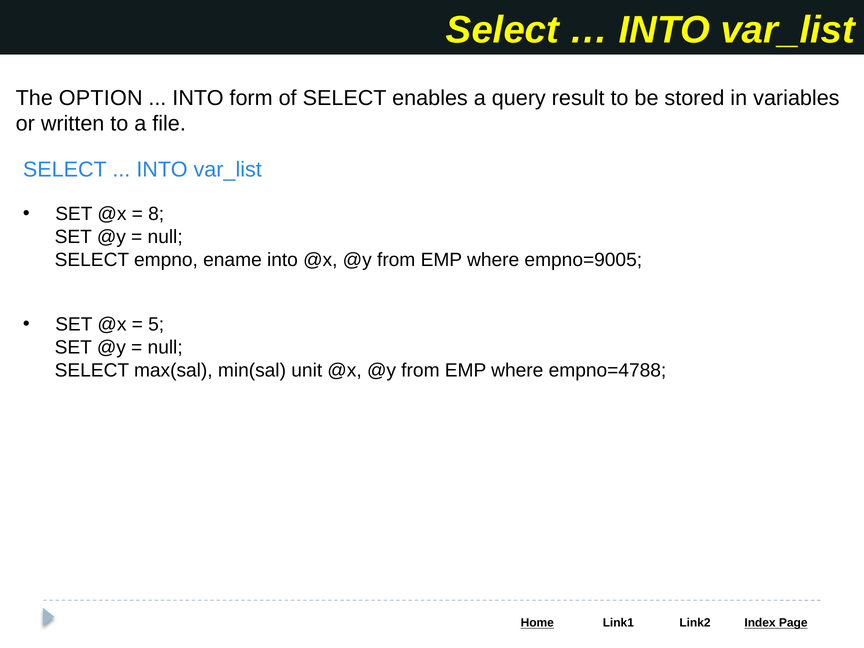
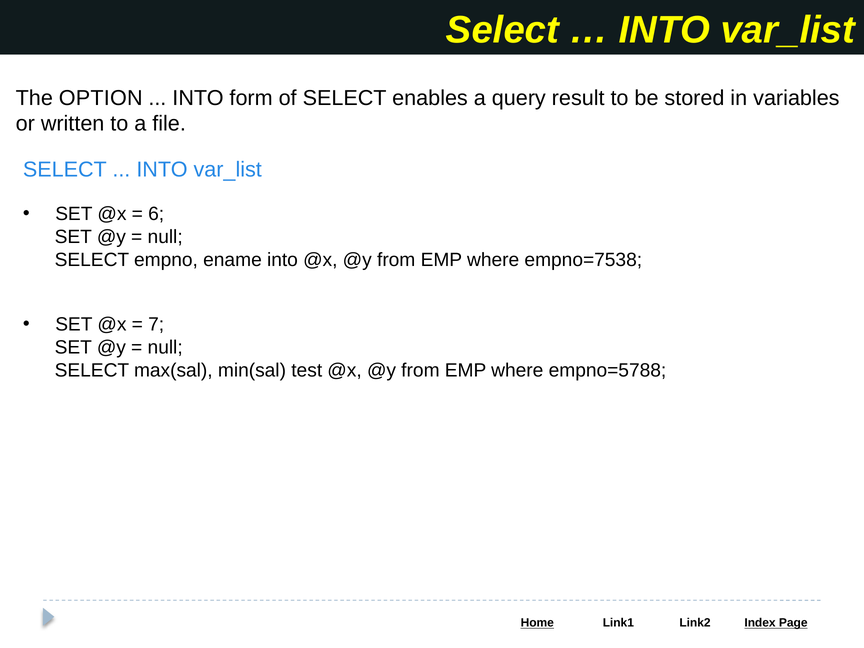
8: 8 -> 6 (156, 214)
empno=9005: empno=9005 -> empno=7538 (583, 260)
5: 5 -> 7 (156, 324)
unit: unit -> test (307, 370)
empno=4788: empno=4788 -> empno=5788 (607, 370)
